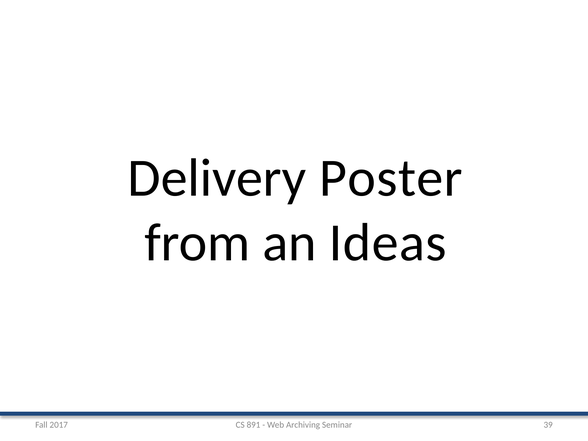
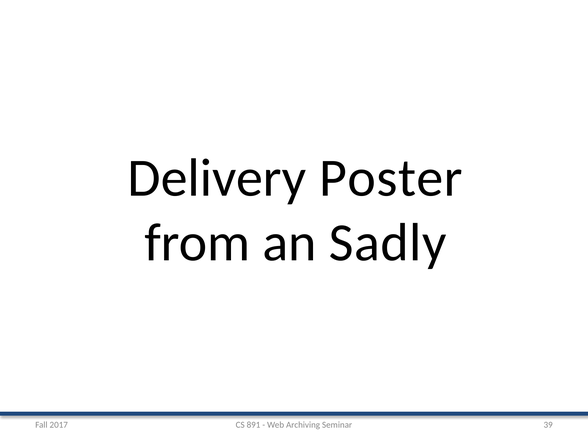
Ideas: Ideas -> Sadly (388, 243)
